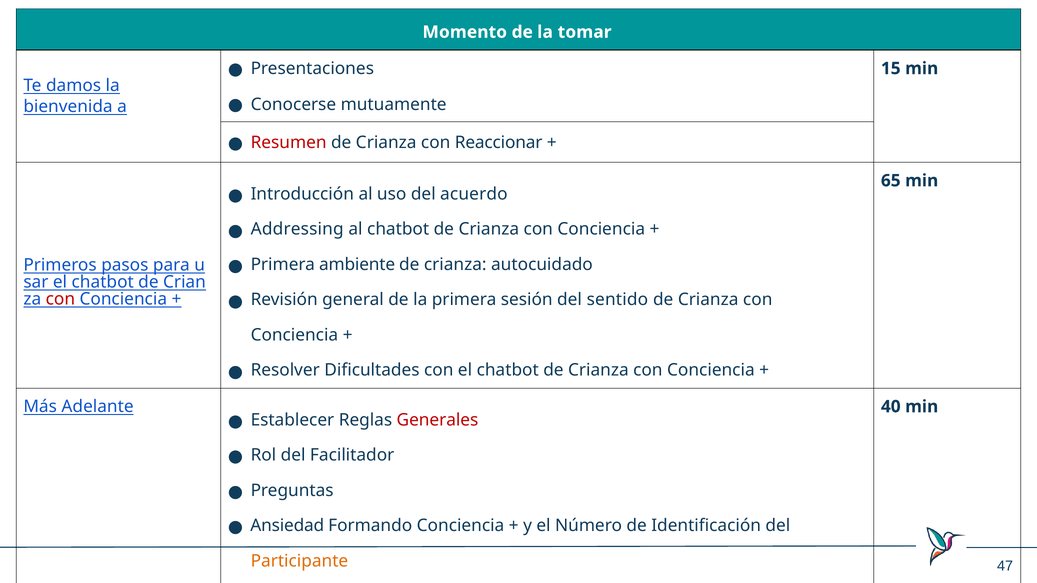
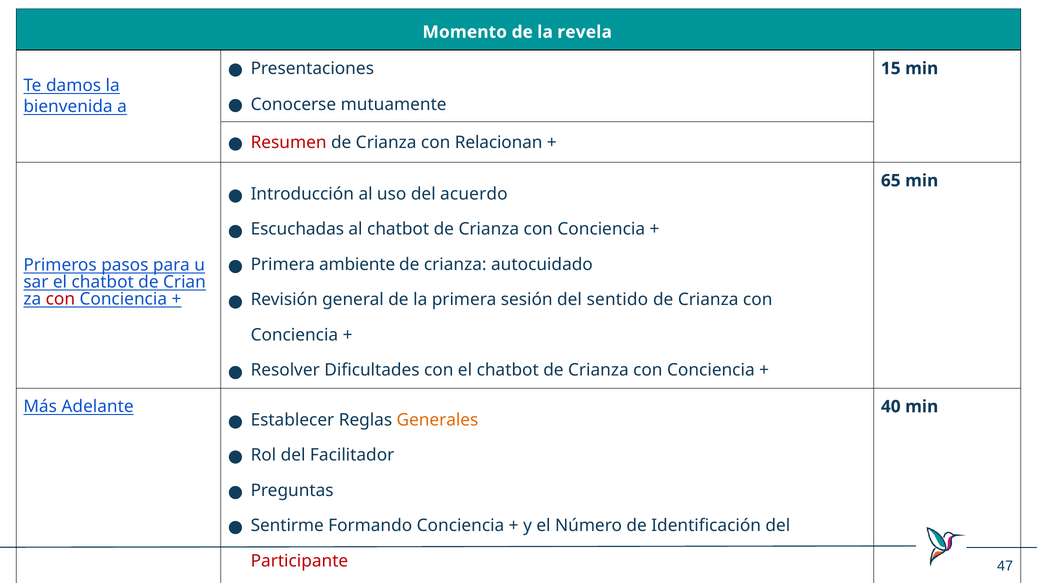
tomar: tomar -> revela (585, 32)
Reaccionar: Reaccionar -> Relacionan (499, 143)
Addressing: Addressing -> Escuchadas (297, 229)
Generales colour: red -> orange (437, 420)
Ansiedad: Ansiedad -> Sentirme (287, 526)
Participante colour: orange -> red (299, 561)
